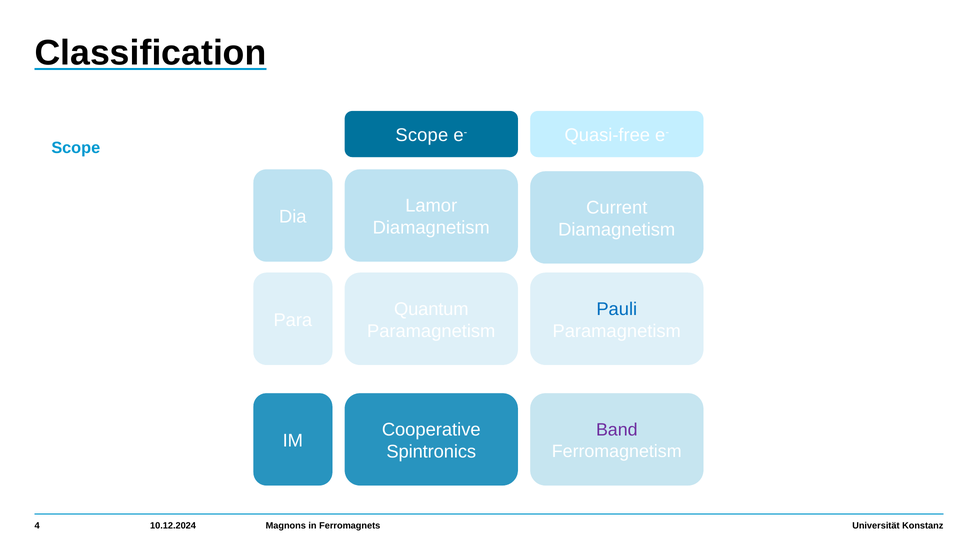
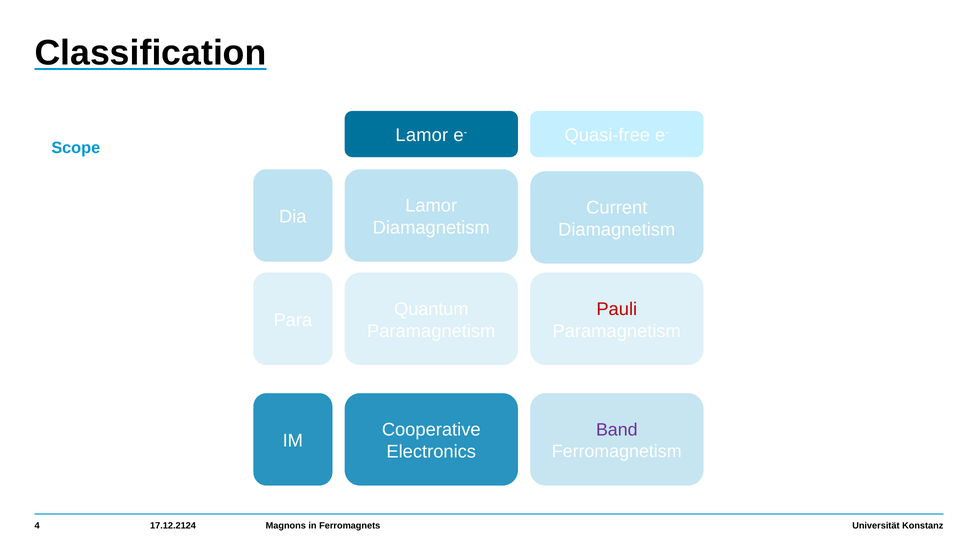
Scope: Scope -> Lamor (422, 135)
Pauli colour: blue -> red (617, 309)
Spintronics: Spintronics -> Electronics (431, 452)
10.12.2024: 10.12.2024 -> 17.12.2124 (173, 526)
